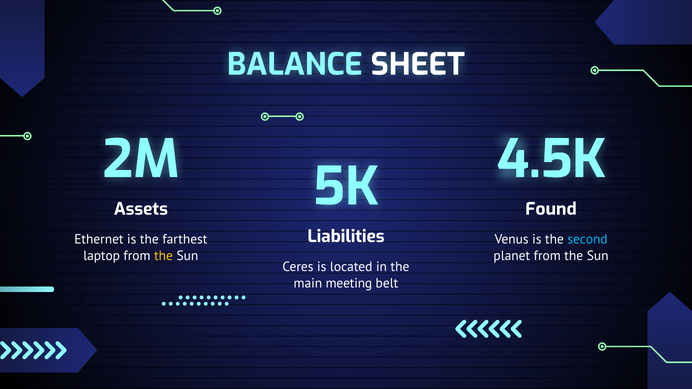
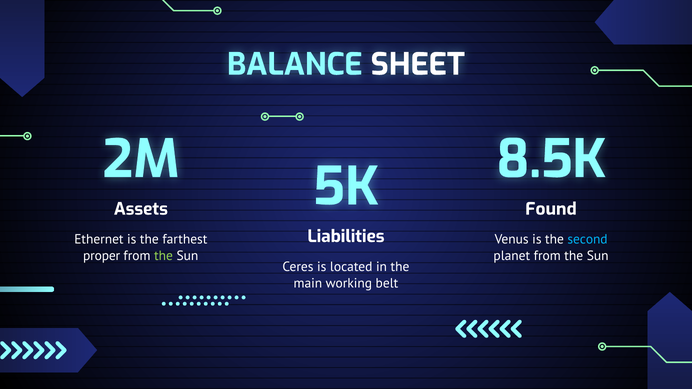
4.5K: 4.5K -> 8.5K (551, 160)
laptop: laptop -> proper (102, 256)
the colour: yellow -> light green (164, 256)
meeting: meeting -> working (349, 283)
